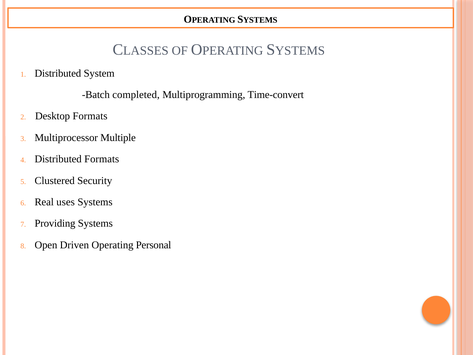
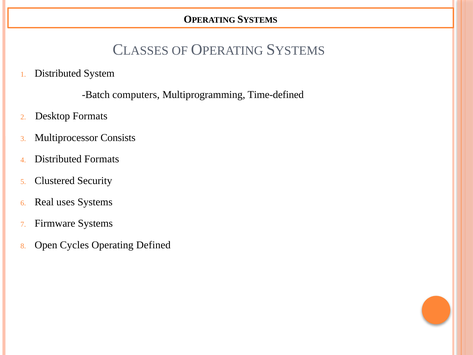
completed: completed -> computers (136, 95)
Time-convert: Time-convert -> Time-defined (276, 95)
Multiple: Multiple -> Consists (118, 138)
Providing: Providing -> Firmware (55, 223)
Driven: Driven -> Cycles (74, 245)
Personal: Personal -> Defined (153, 245)
